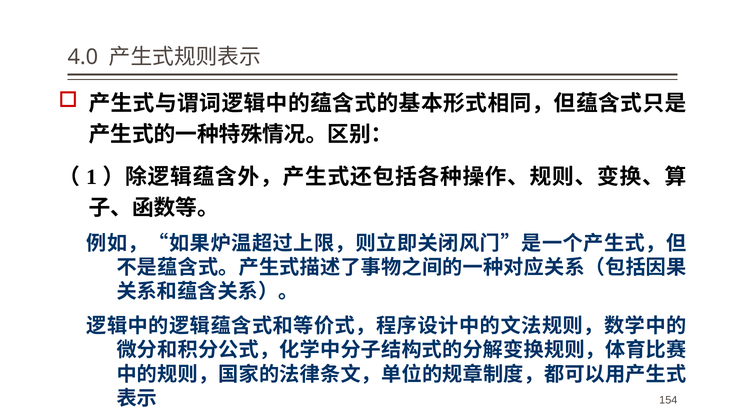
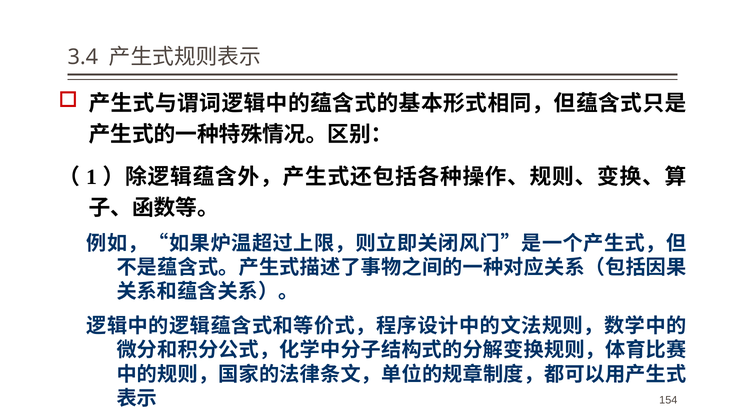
4.0: 4.0 -> 3.4 (83, 57)
